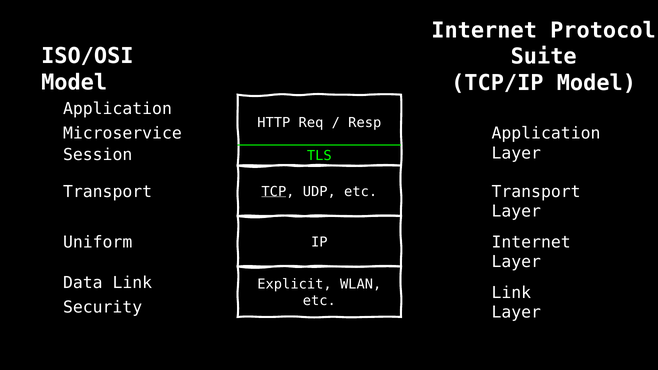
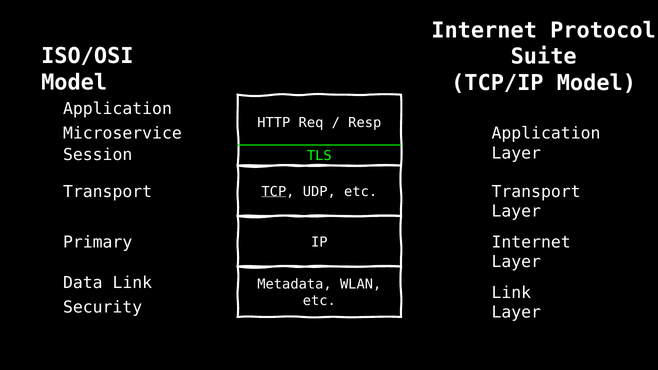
Uniform: Uniform -> Primary (98, 242)
Explicit: Explicit -> Metadata (295, 285)
